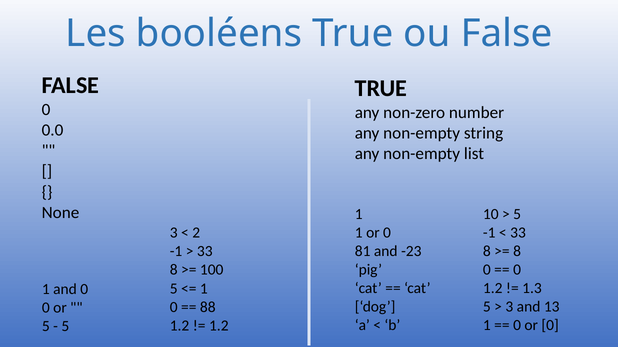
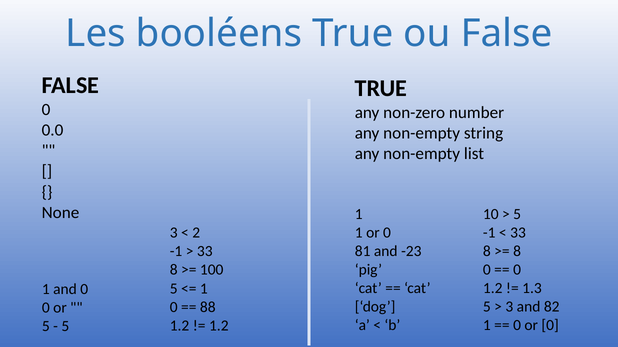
13: 13 -> 82 (552, 307)
